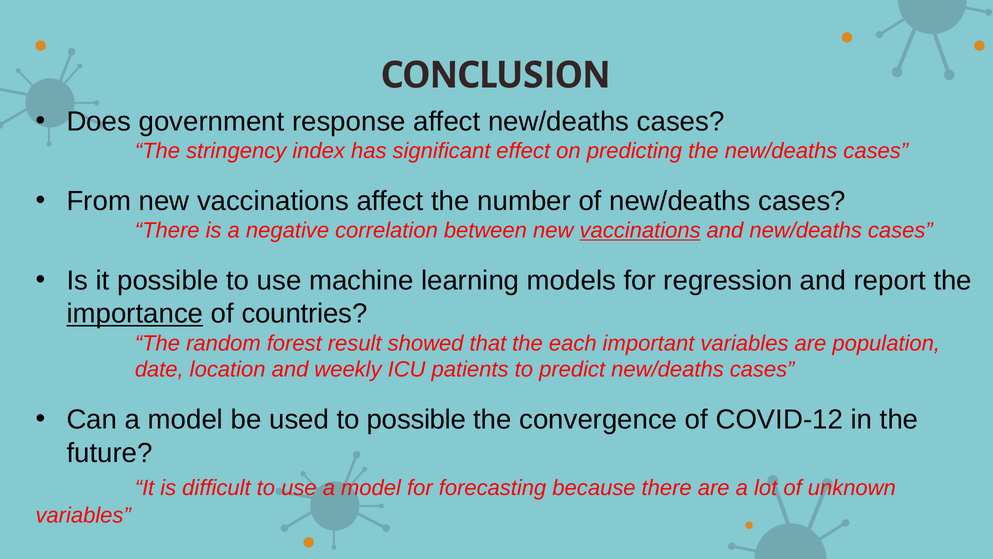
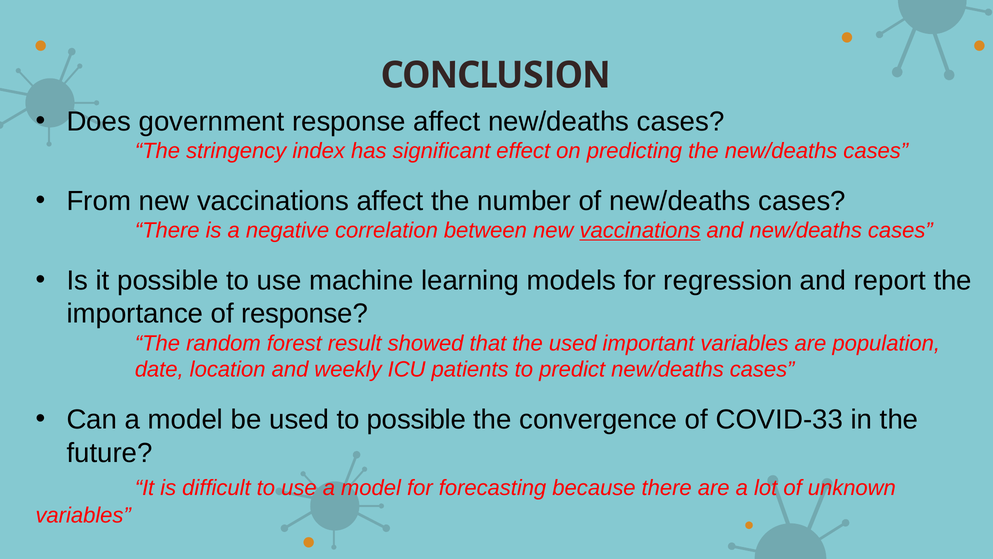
importance underline: present -> none (135, 314)
of countries: countries -> response (305, 314)
the each: each -> used (573, 343)
COVID-12: COVID-12 -> COVID-33 (779, 419)
